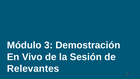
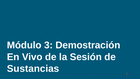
Relevantes: Relevantes -> Sustancias (33, 68)
